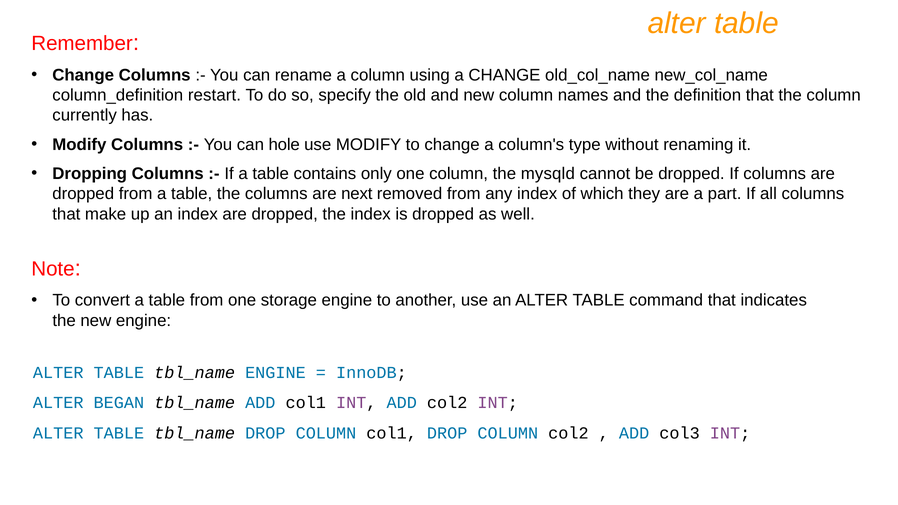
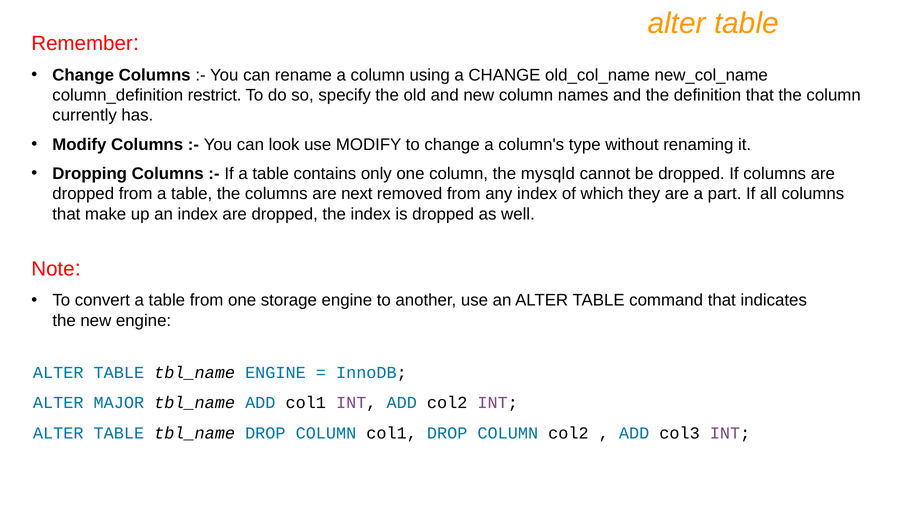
restart: restart -> restrict (215, 95)
hole: hole -> look (284, 145)
BEGAN: BEGAN -> MAJOR (119, 403)
